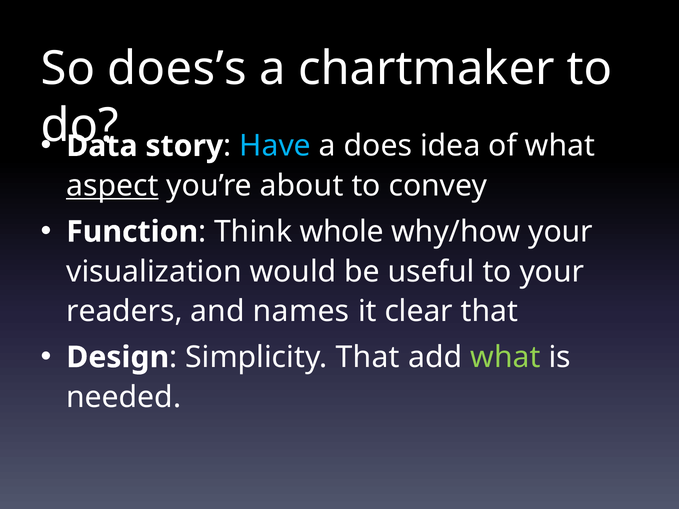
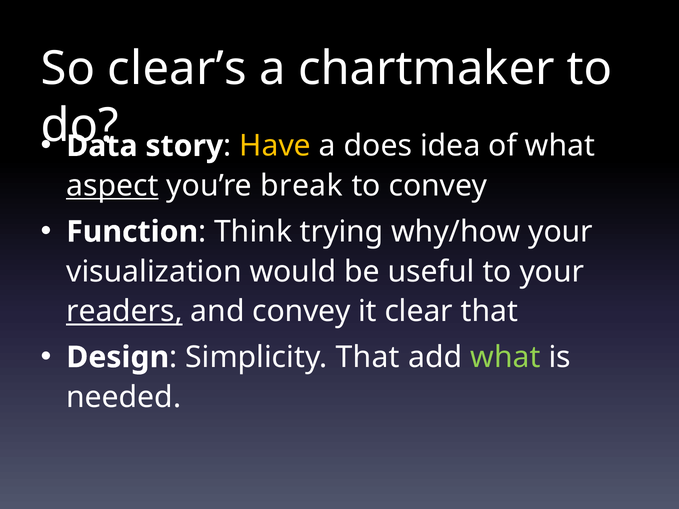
does’s: does’s -> clear’s (177, 69)
Have colour: light blue -> yellow (275, 146)
about: about -> break (302, 186)
whole: whole -> trying (342, 232)
readers underline: none -> present (124, 312)
and names: names -> convey (301, 312)
